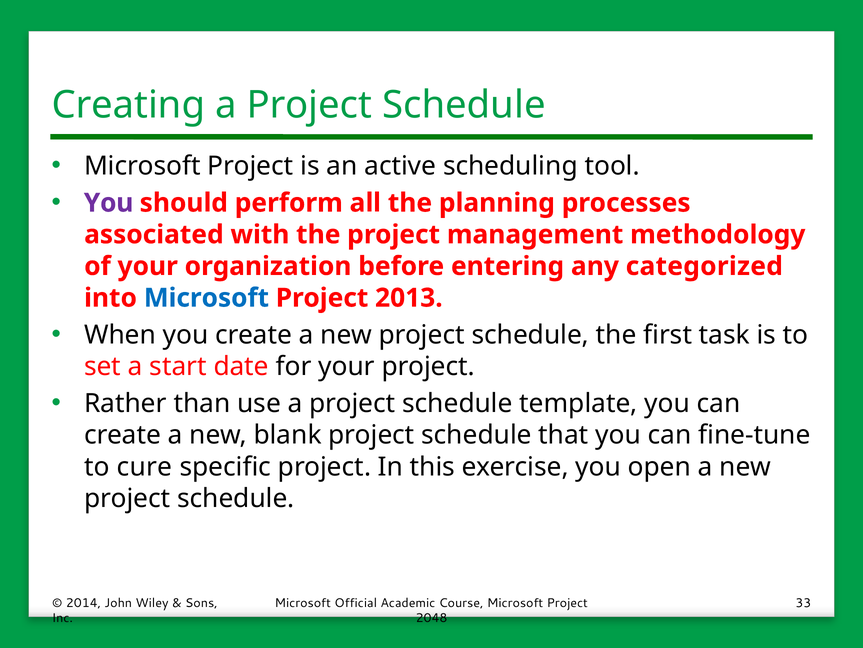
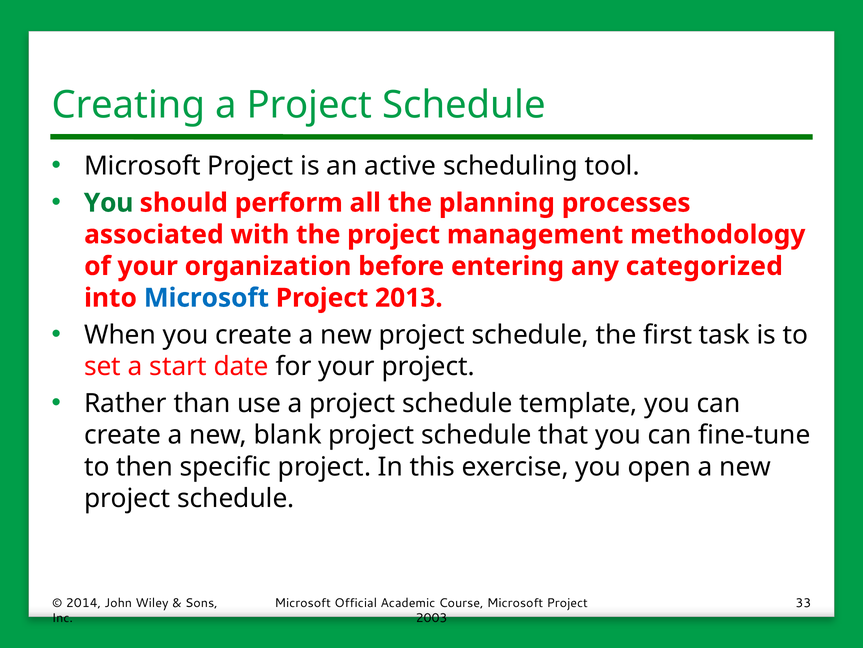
You colour: purple -> green (109, 203)
cure: cure -> then (145, 466)
2048: 2048 -> 2003 (432, 617)
